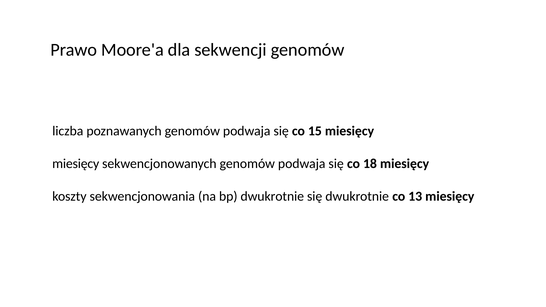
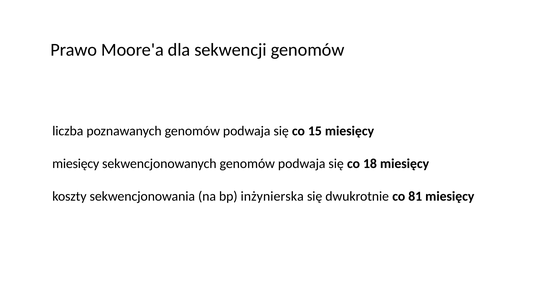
bp dwukrotnie: dwukrotnie -> inżynierska (272, 197)
13: 13 -> 81 (415, 197)
